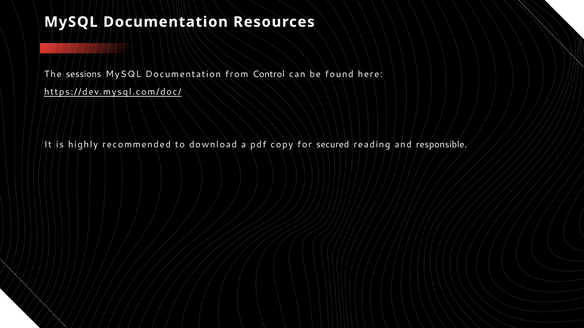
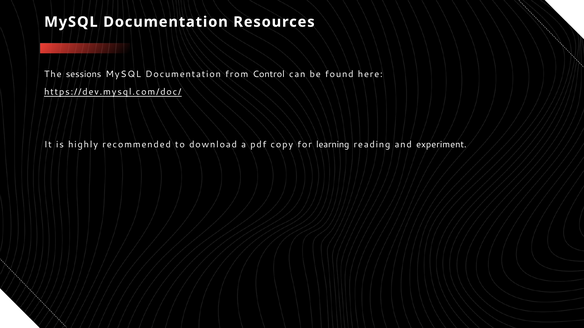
secured: secured -> learning (333, 145)
responsible: responsible -> experiment (441, 145)
